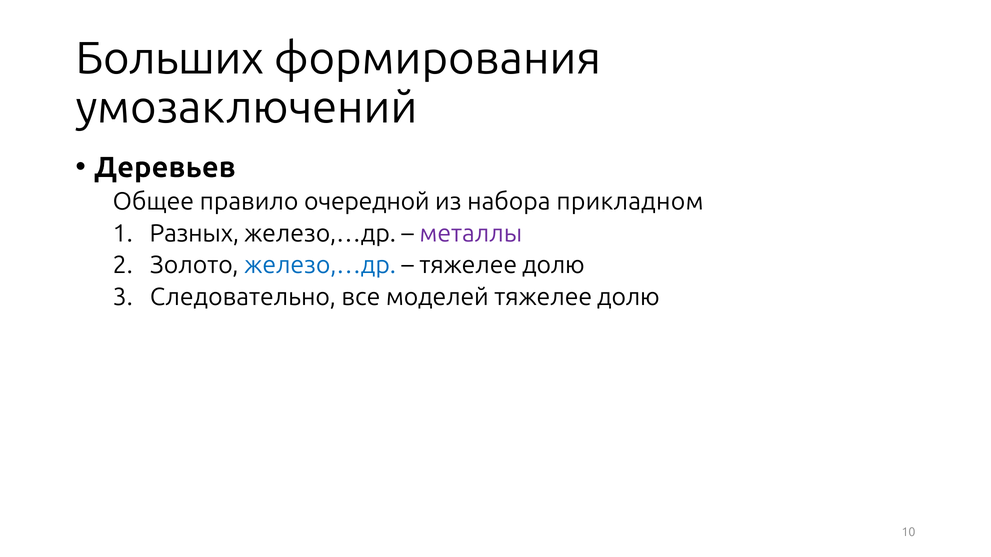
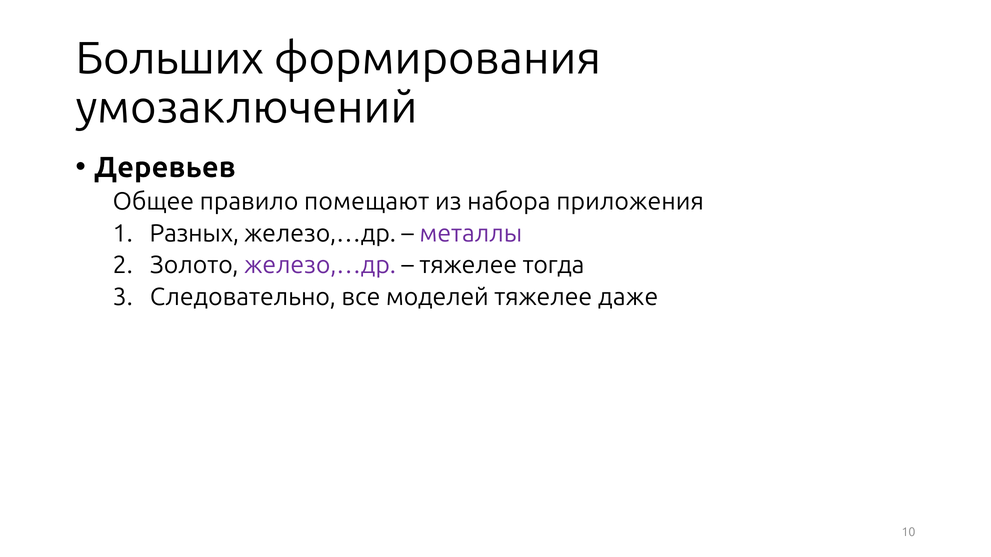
очередной: очередной -> помещают (367, 202)
прикладном: прикладном -> приложения (630, 202)
железо,…др colour: blue -> purple (320, 266)
долю: долю -> тогда (554, 266)
долю: долю -> даже (628, 297)
